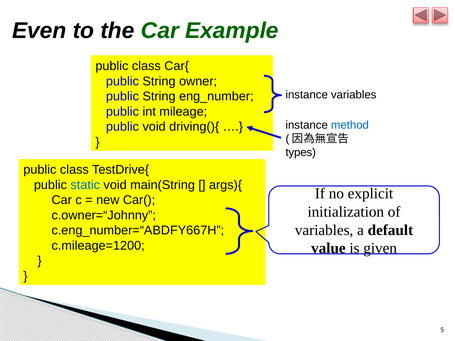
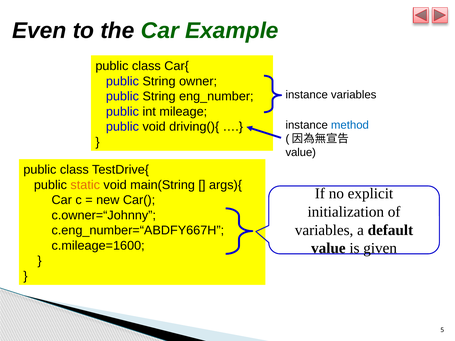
types: types -> value (301, 152)
static colour: blue -> orange (85, 185)
c.mileage=1200: c.mileage=1200 -> c.mileage=1600 (98, 246)
